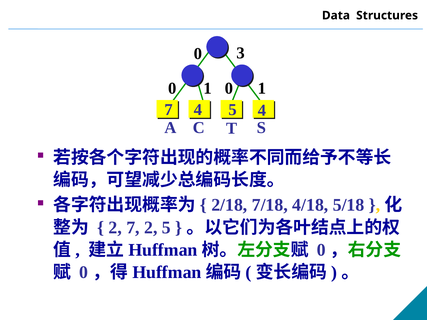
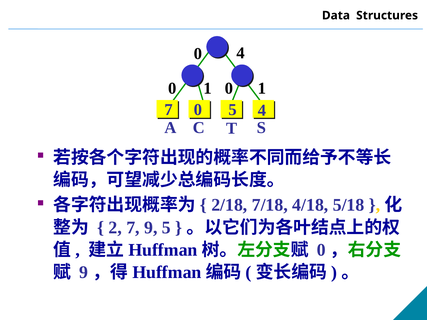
0 3: 3 -> 4 (241, 53)
7 4: 4 -> 0 (198, 110)
7 2: 2 -> 9 (151, 228)
0: 0 -> 9 (84, 273)
